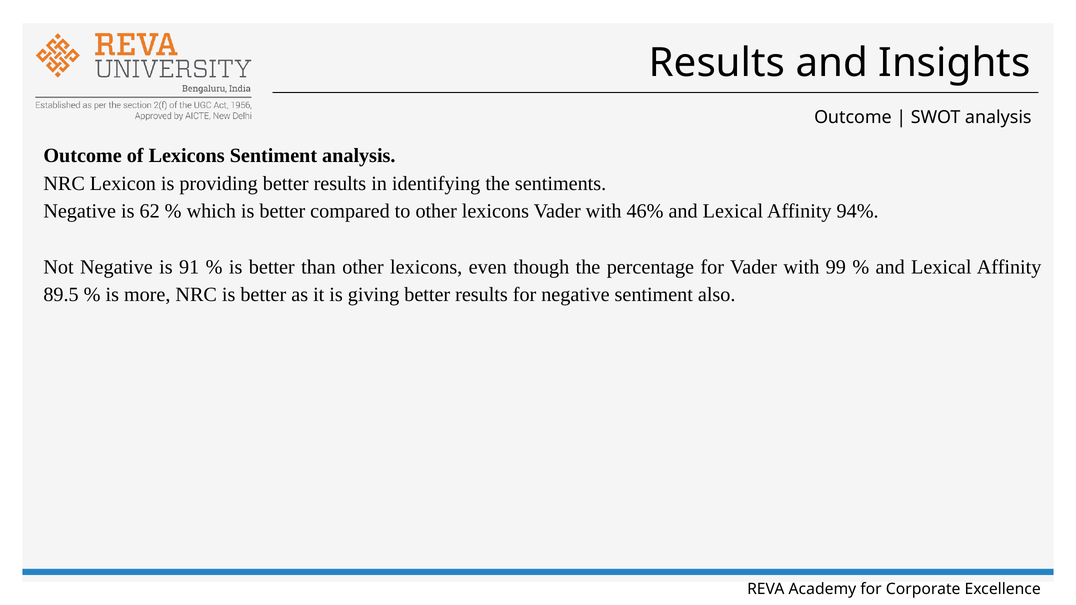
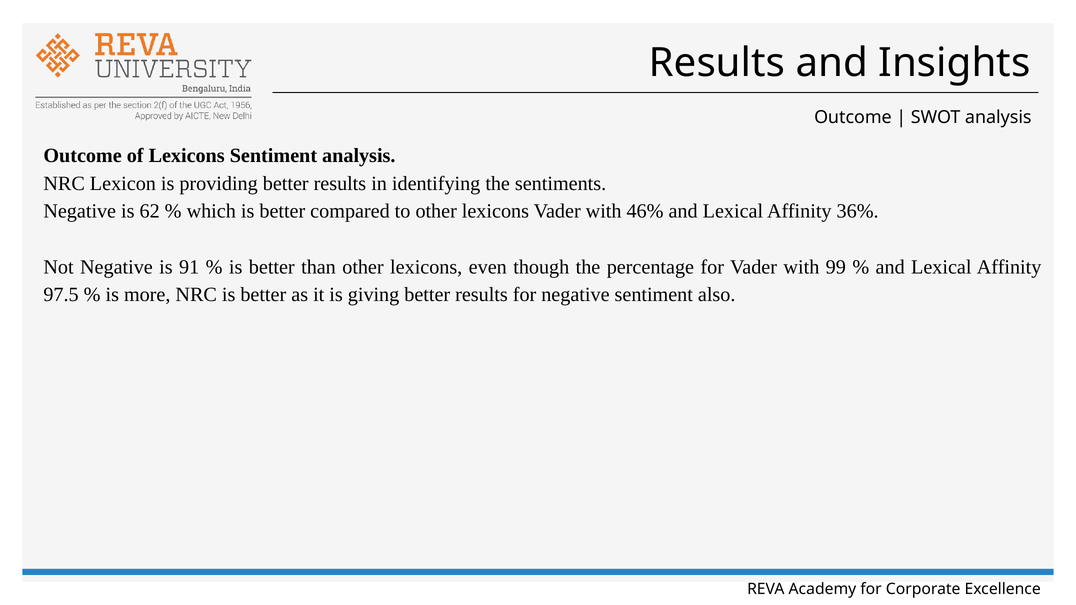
94%: 94% -> 36% (858, 211)
89.5: 89.5 -> 97.5 (61, 295)
